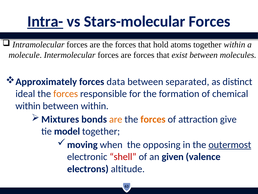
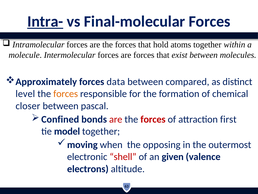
Stars-molecular: Stars-molecular -> Final-molecular (135, 22)
separated: separated -> compared (187, 82)
ideal: ideal -> level (25, 94)
within: within -> closer (28, 106)
between within: within -> pascal (95, 106)
Mixtures: Mixtures -> Confined (60, 119)
are colour: orange -> red (116, 119)
forces colour: orange -> red (153, 119)
give: give -> first (228, 119)
outermost underline: present -> none (230, 144)
